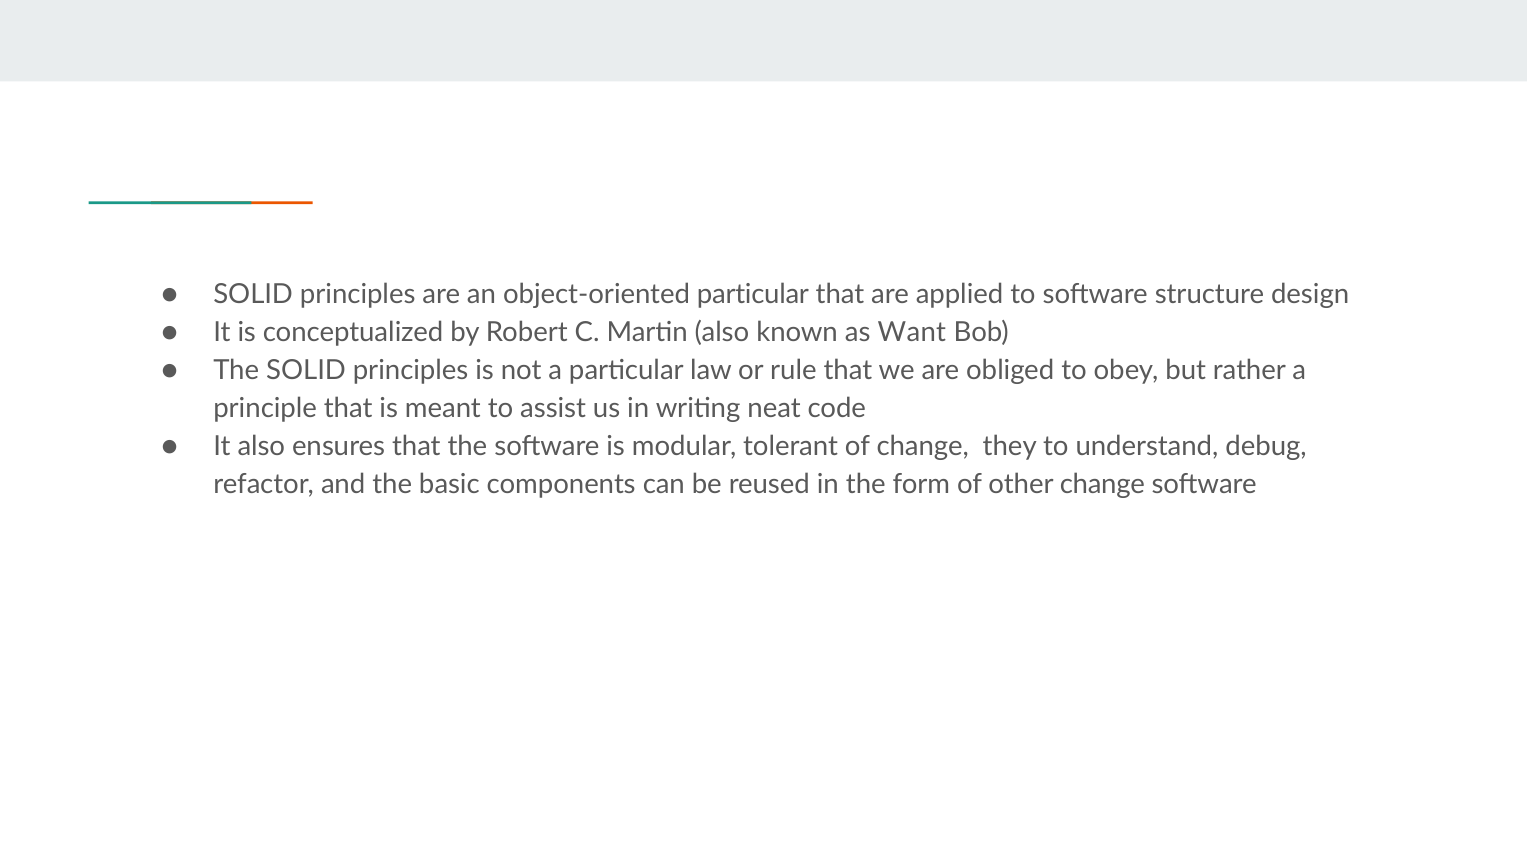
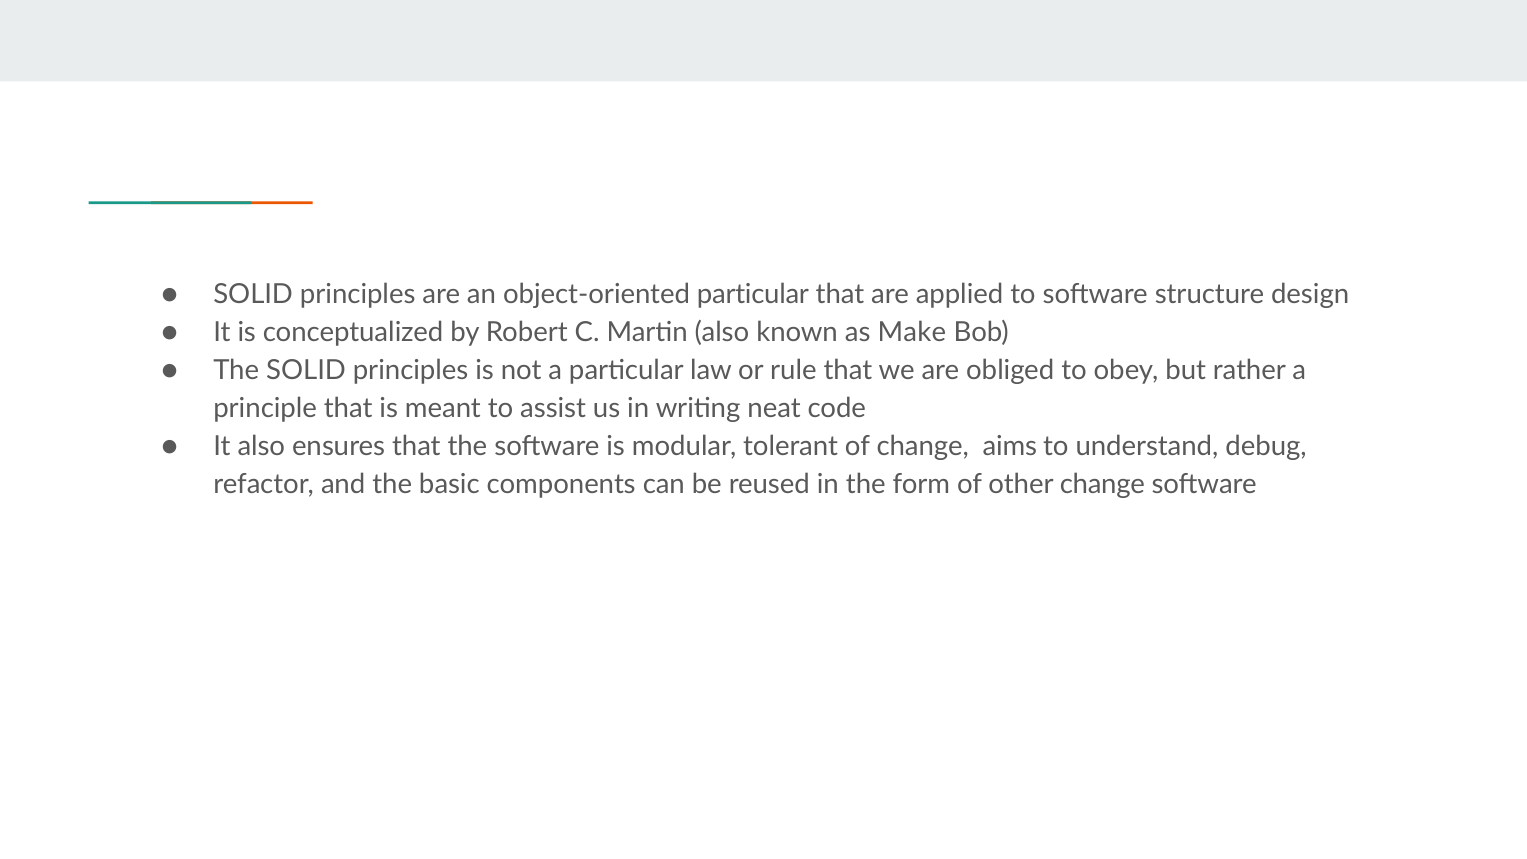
Want: Want -> Make (912, 333)
they: they -> aims (1010, 447)
